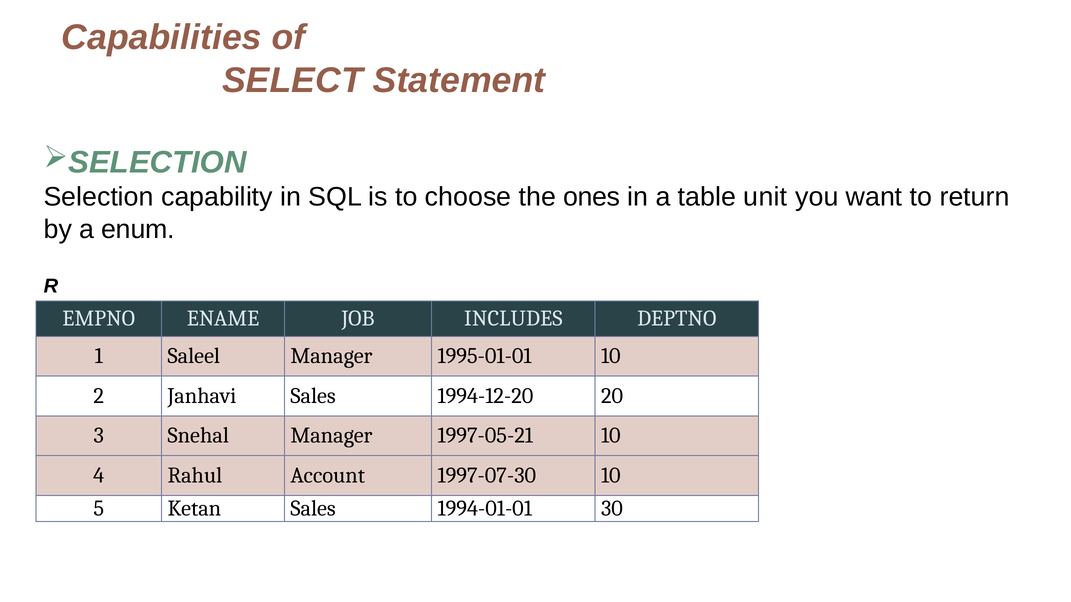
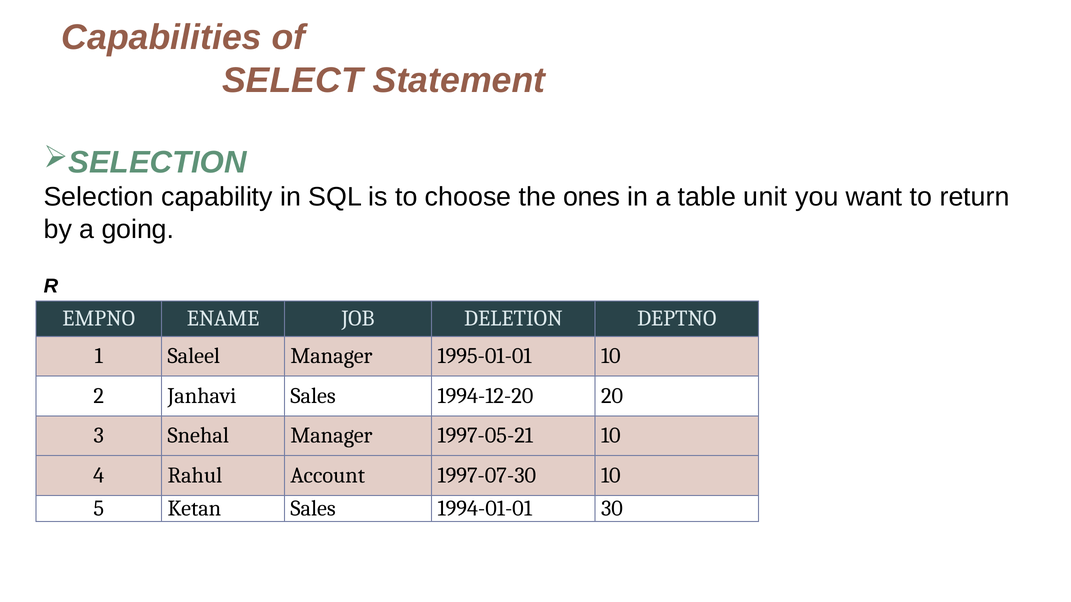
enum: enum -> going (138, 229)
INCLUDES: INCLUDES -> DELETION (513, 319)
